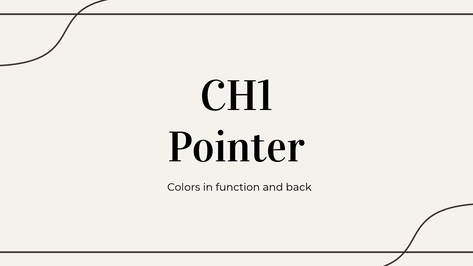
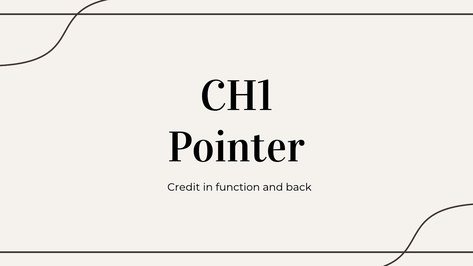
Colors: Colors -> Credit (184, 187)
